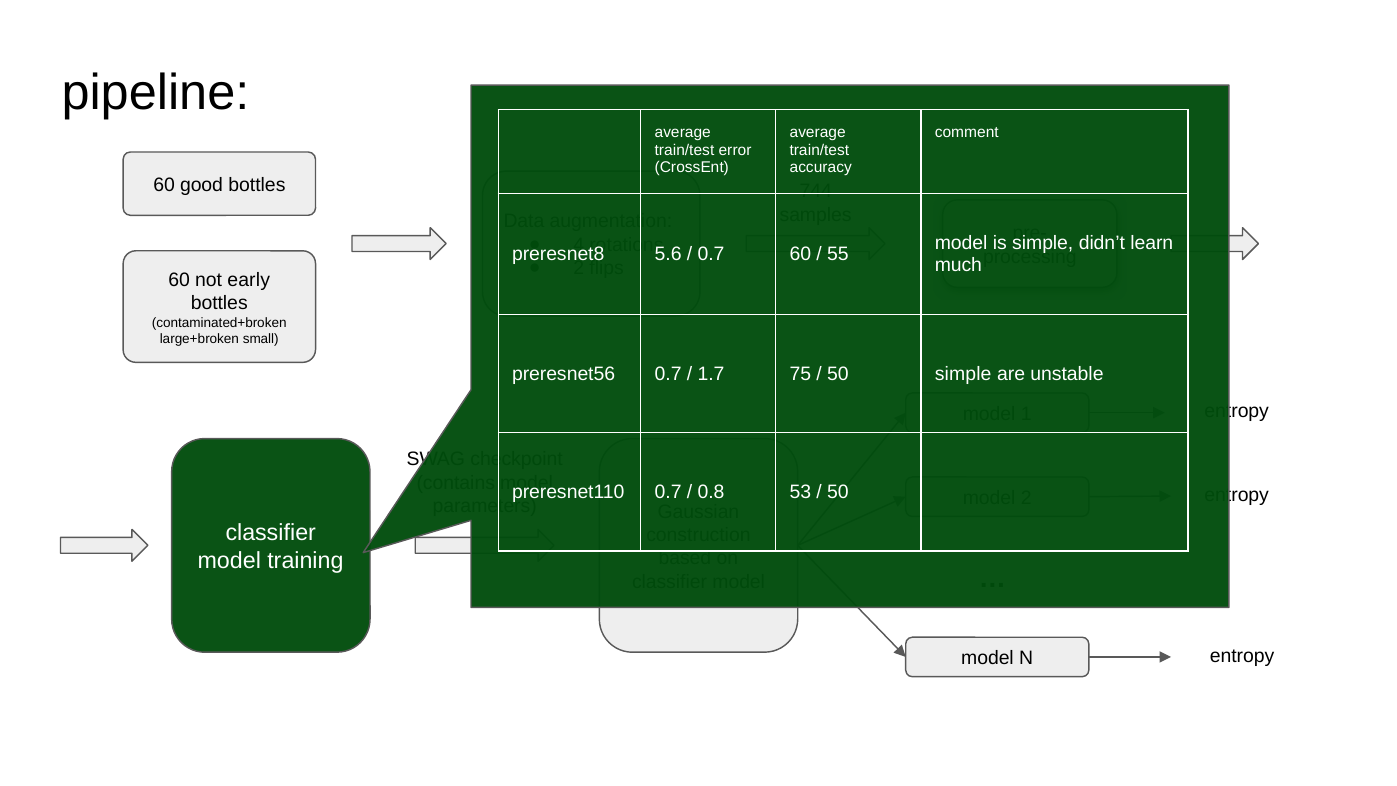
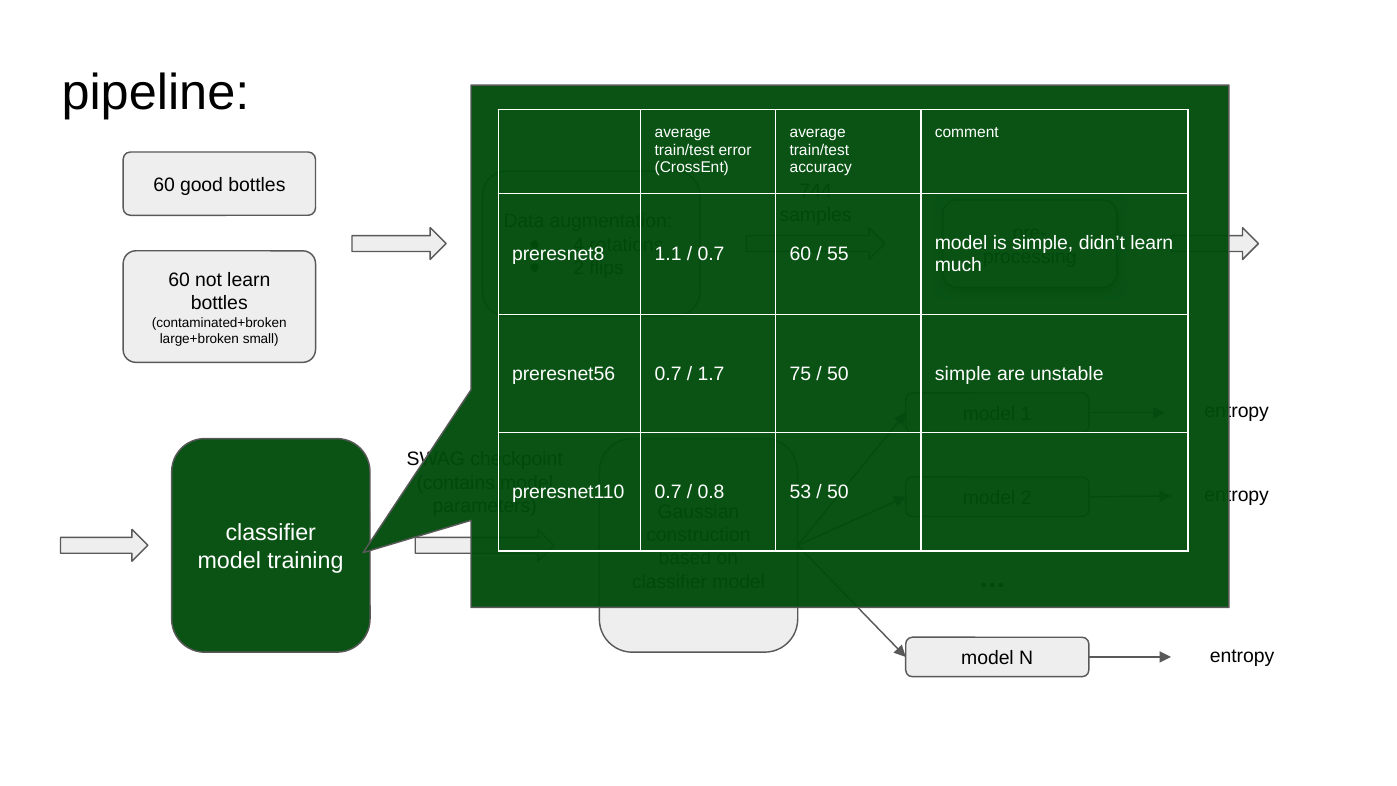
5.6: 5.6 -> 1.1 (668, 254)
not early: early -> learn (249, 280)
